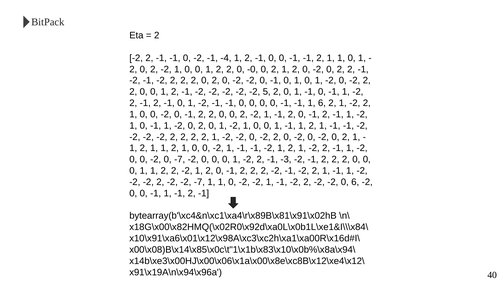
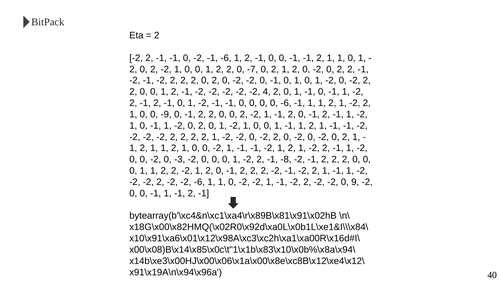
-1 -4: -4 -> -6 (226, 58)
-0: -0 -> -7 (253, 69)
5: 5 -> 4 (267, 92)
0 0 0 -1: -1 -> -6 (286, 103)
-1 1 6: 6 -> 1 (322, 103)
-2: -2 -> -9 (166, 114)
0 -7: -7 -> -3 (180, 159)
-3: -3 -> -8 (286, 159)
-2 -7: -7 -> -6 (199, 182)
0 6: 6 -> 9 (355, 182)
